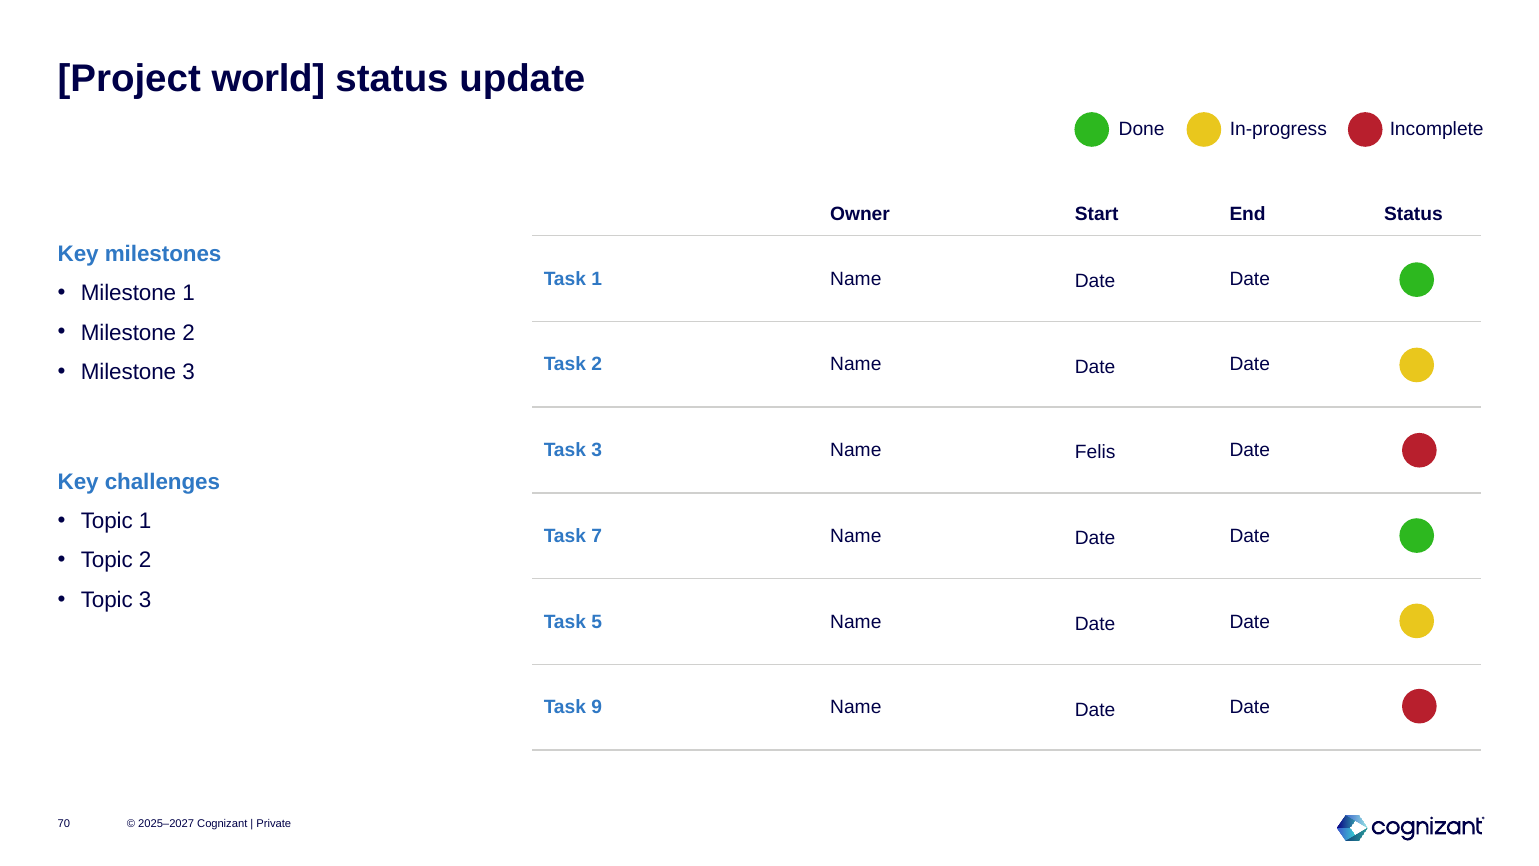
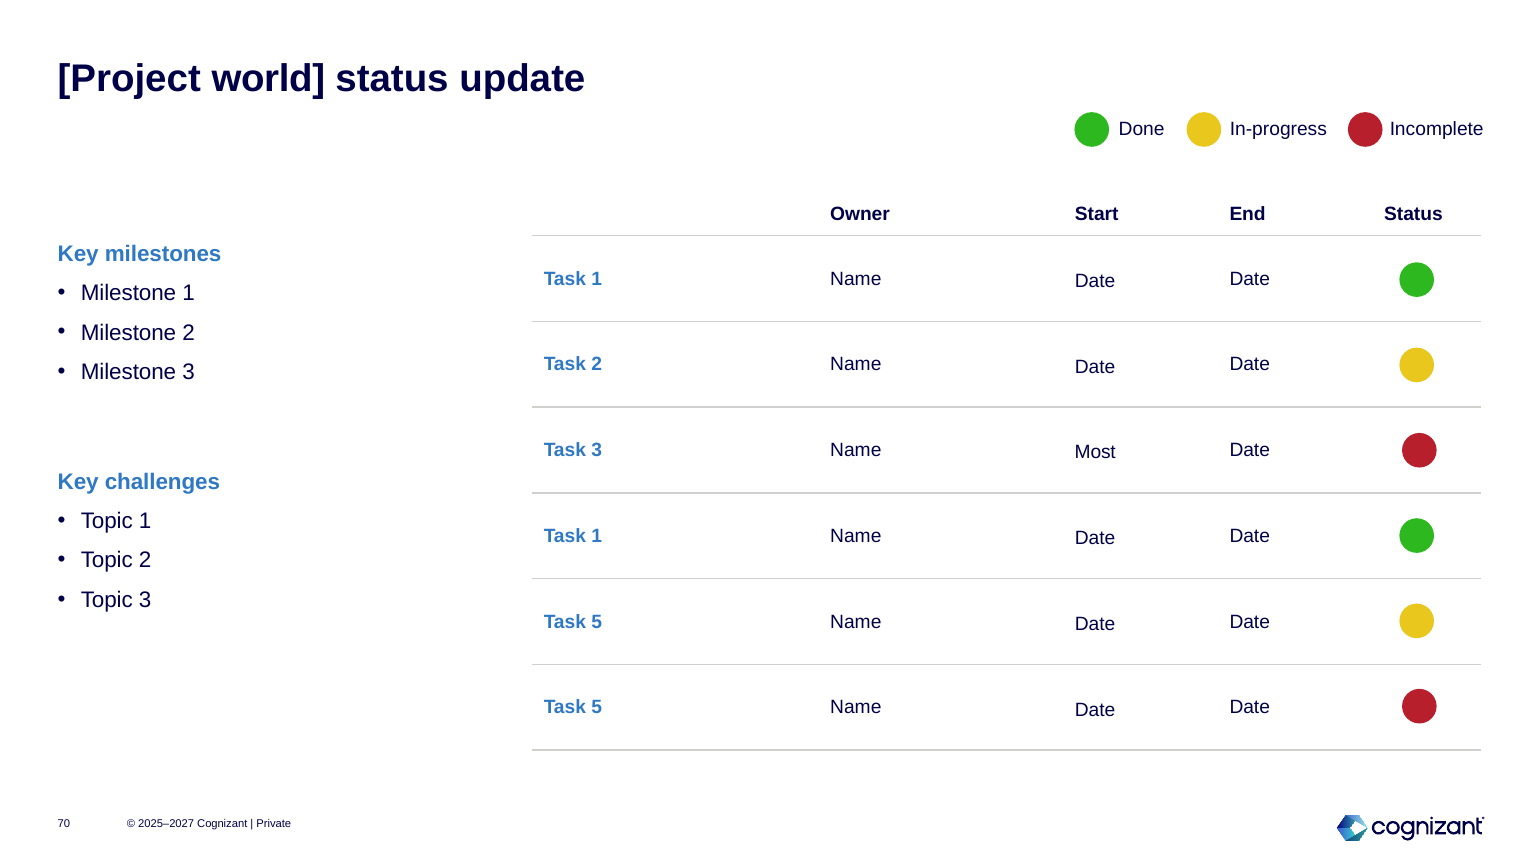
Felis: Felis -> Most (1095, 452)
7: 7 -> 1 (597, 536)
9: 9 -> 5 (597, 707)
